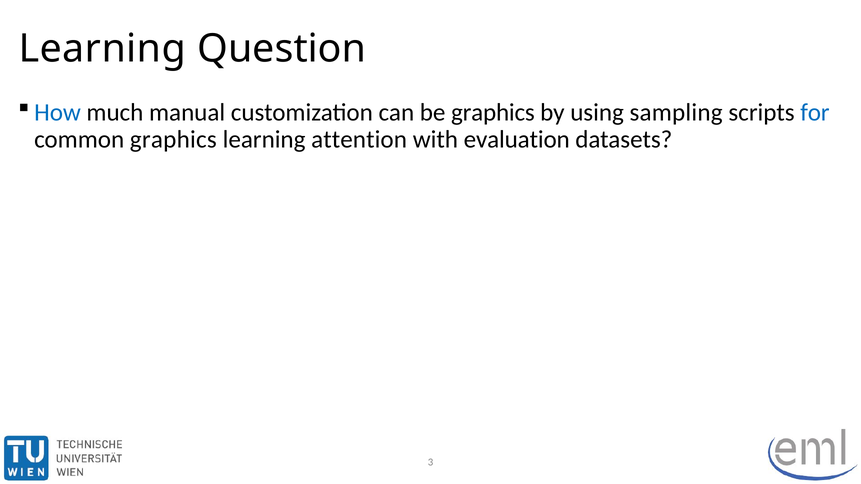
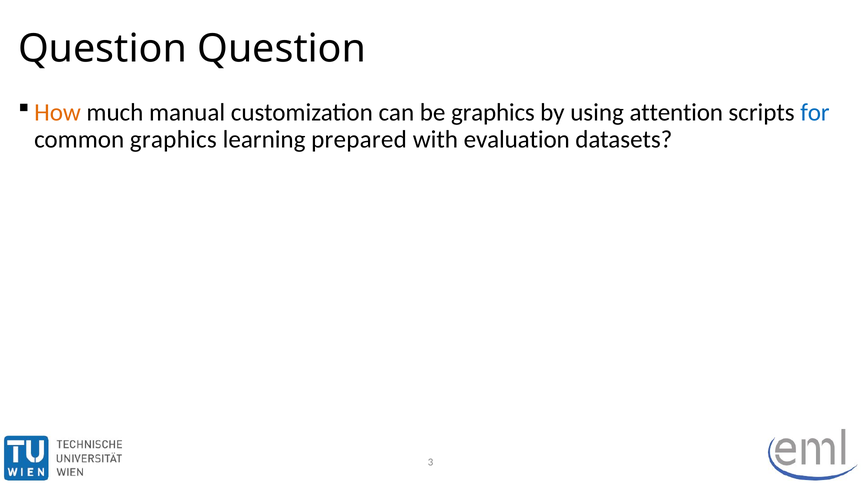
Learning: Learning -> Question (103, 49)
How colour: blue -> orange (58, 112)
sampling: sampling -> attention (676, 112)
attention: attention -> prepared (359, 139)
